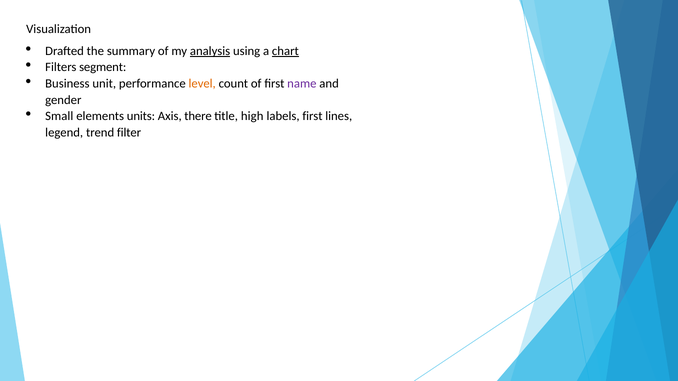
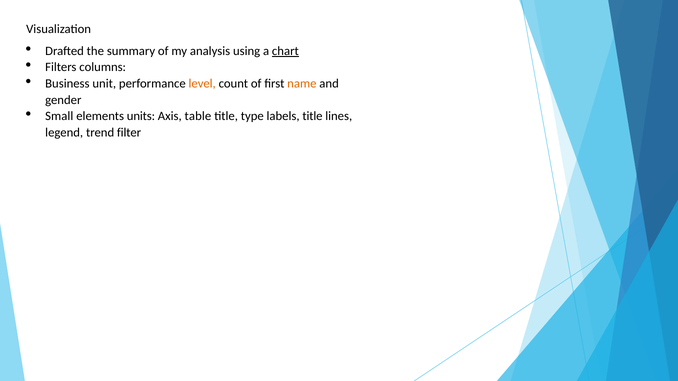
analysis underline: present -> none (210, 51)
segment: segment -> columns (103, 67)
name colour: purple -> orange (302, 84)
there: there -> table (198, 116)
high: high -> type (252, 116)
labels first: first -> title (312, 116)
